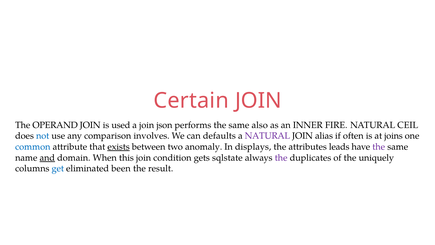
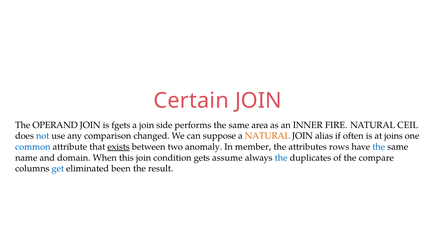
used: used -> fgets (121, 125)
json: json -> side (164, 125)
also: also -> area (260, 125)
involves: involves -> changed (152, 136)
defaults: defaults -> suppose (219, 136)
NATURAL colour: purple -> orange (267, 136)
displays: displays -> member (253, 147)
leads: leads -> rows (339, 147)
the colour: purple -> blue (379, 147)
and underline: present -> none (47, 157)
sqlstate: sqlstate -> assume (227, 157)
the colour: purple -> blue (281, 157)
uniquely: uniquely -> compare (376, 157)
